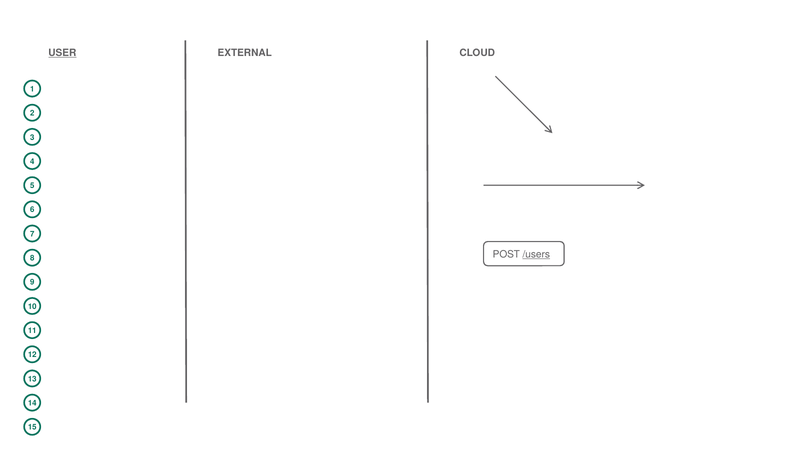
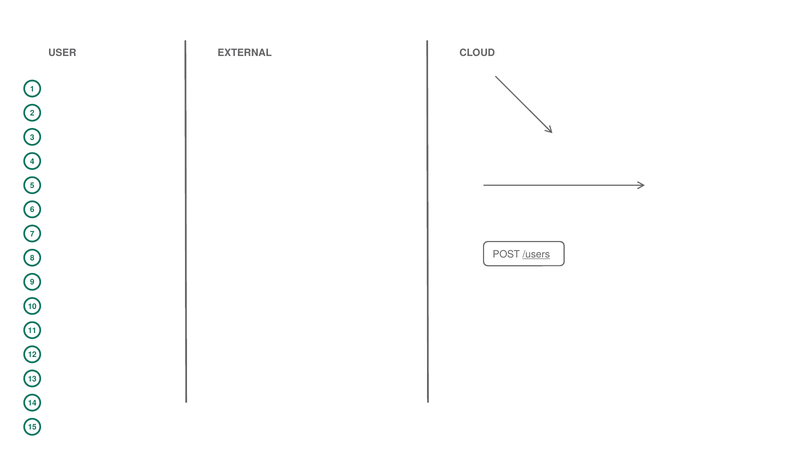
USER underline: present -> none (62, 53)
